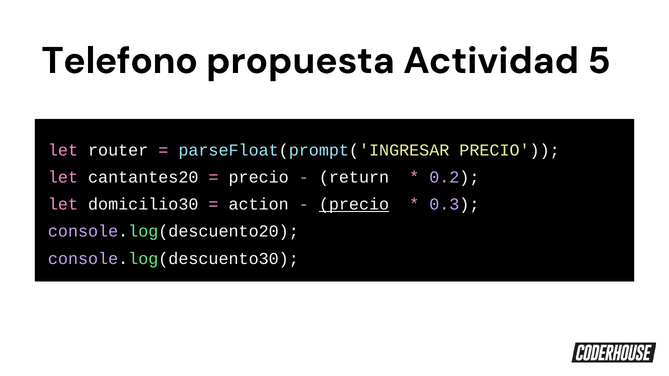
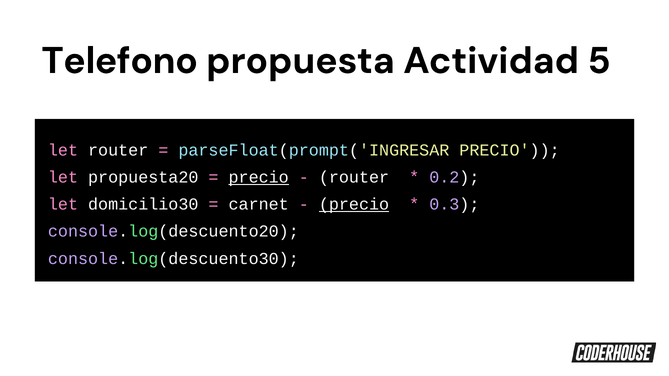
cantantes20: cantantes20 -> propuesta20 (143, 177)
precio underline: none -> present (259, 177)
return: return -> router (354, 177)
action: action -> carnet (259, 205)
